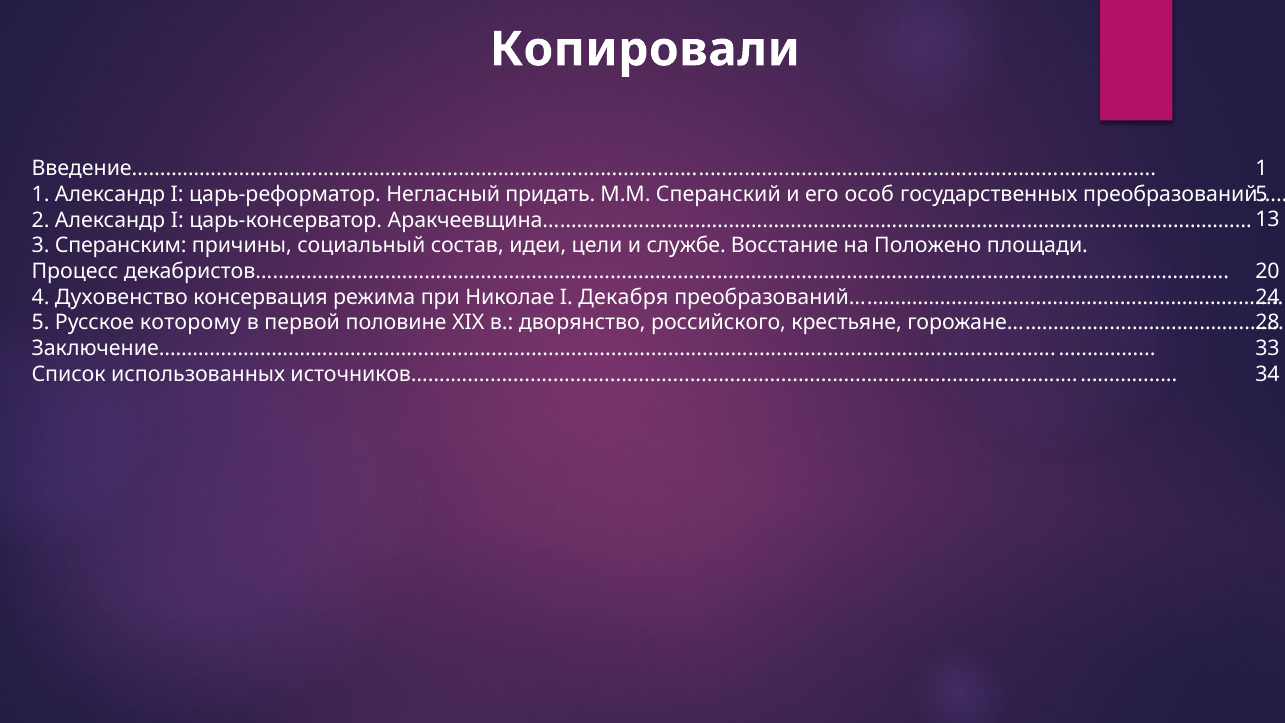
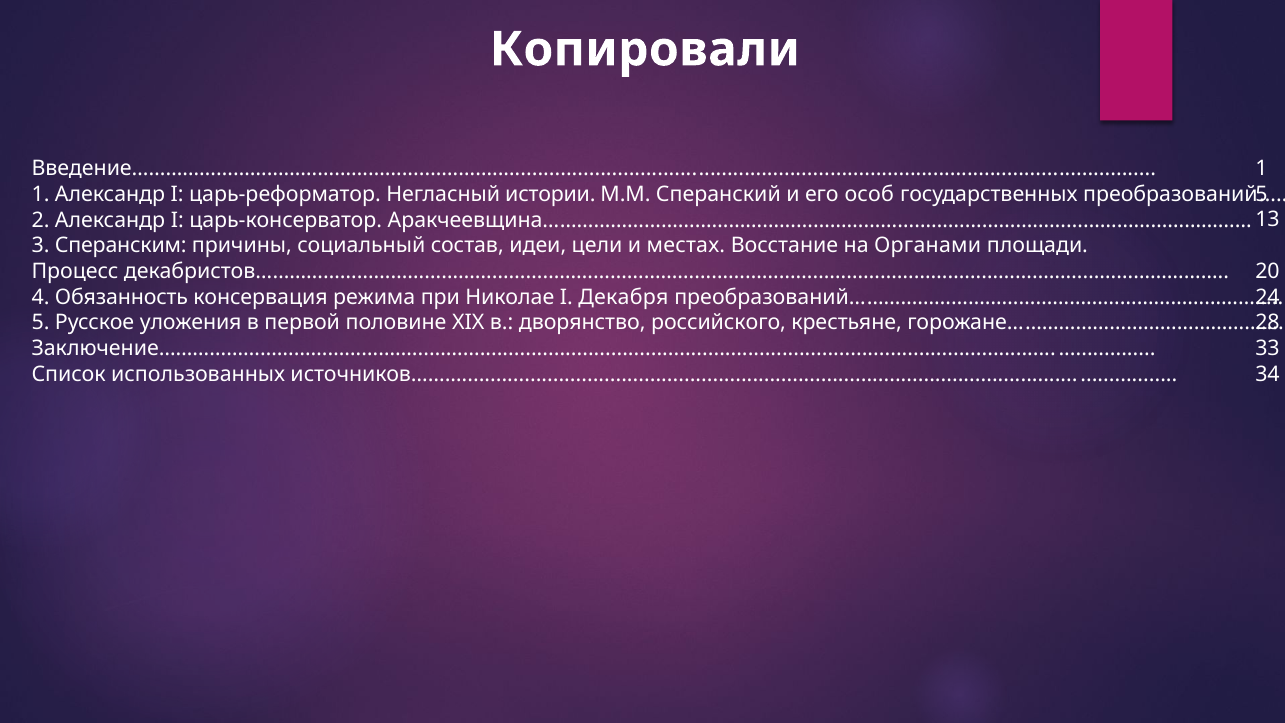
придать: придать -> истории (550, 194)
службе: службе -> местах (686, 246)
Положено: Положено -> Органами (928, 246)
Духовенство: Духовенство -> Обязанность (122, 297)
которому: которому -> уложения (191, 323)
